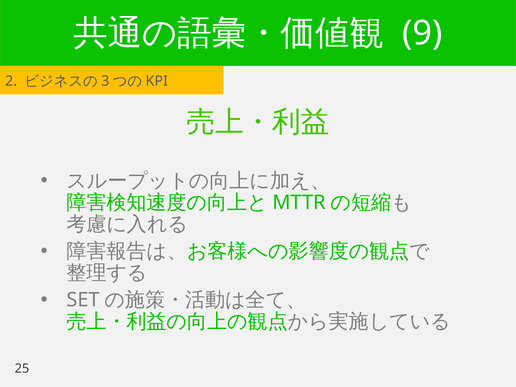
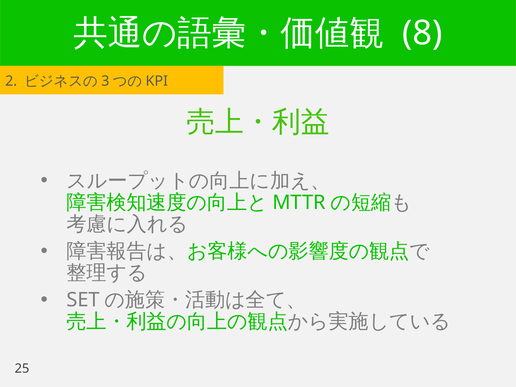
9: 9 -> 8 (422, 33)
